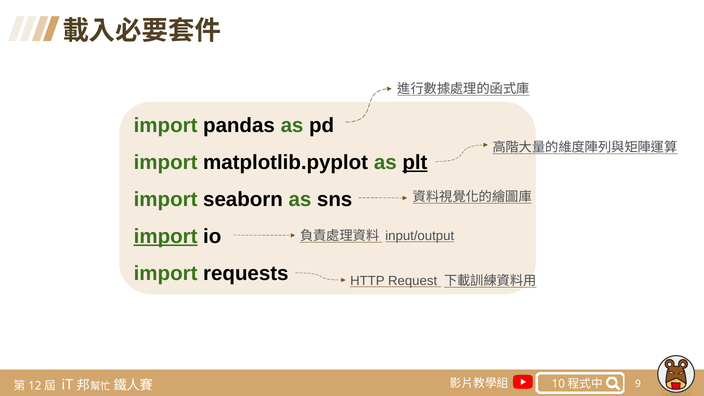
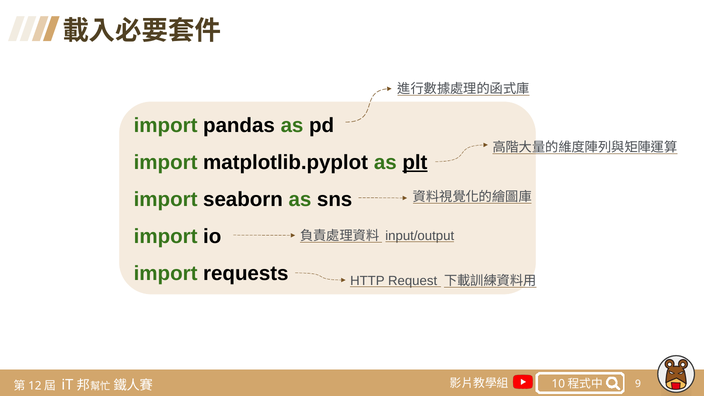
import underline: present -> none (166, 236)
